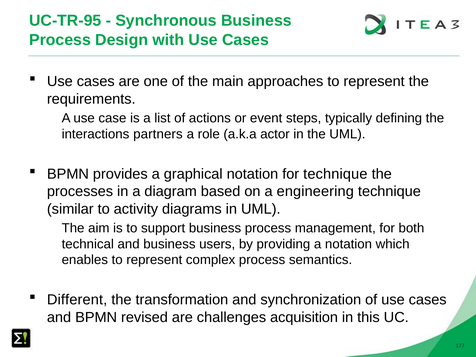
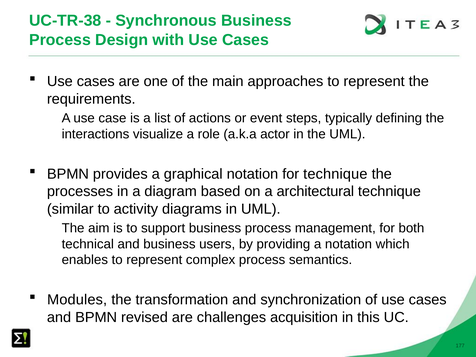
UC-TR-95: UC-TR-95 -> UC-TR-38 (65, 21)
partners: partners -> visualize (158, 134)
engineering: engineering -> architectural (315, 191)
Different: Different -> Modules (77, 300)
